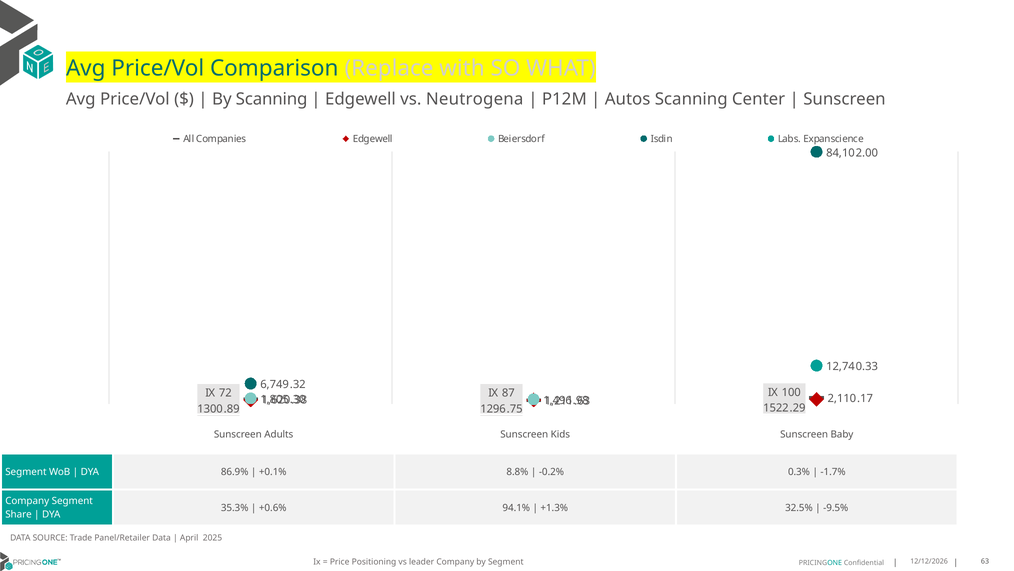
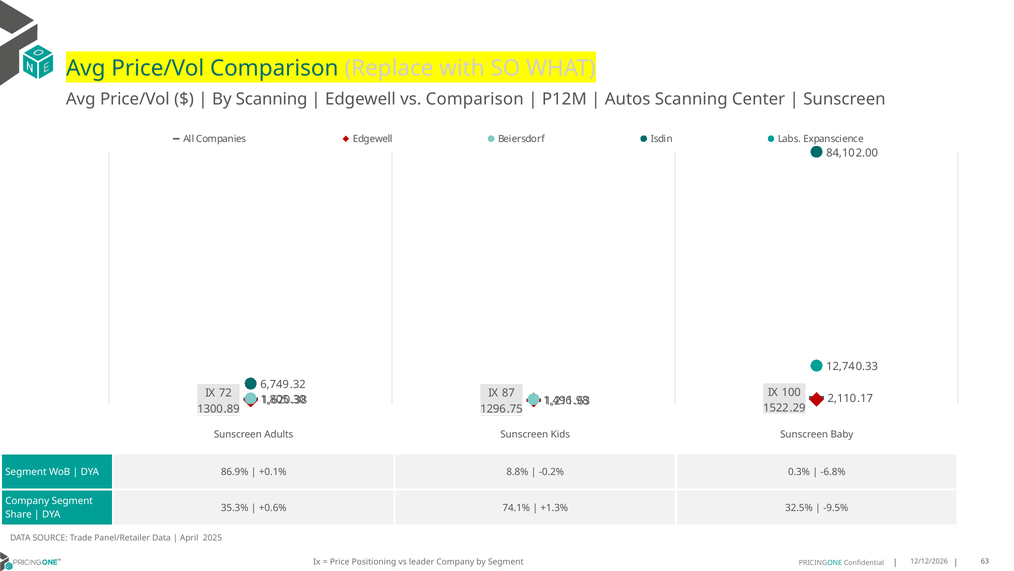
vs Neutrogena: Neutrogena -> Comparison (475, 99)
-1.7%: -1.7% -> -6.8% (833, 471)
94.1%: 94.1% -> 74.1% (516, 507)
